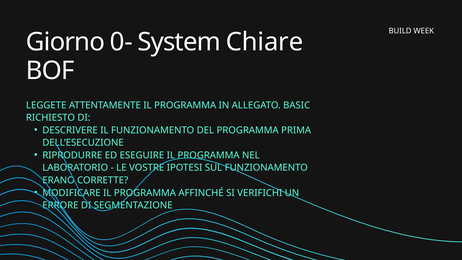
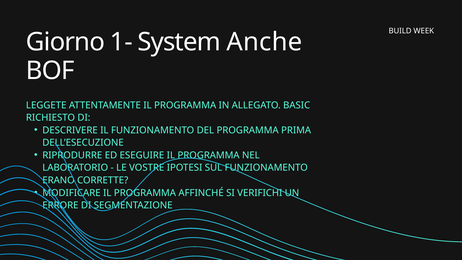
0-: 0- -> 1- (121, 42)
Chiare: Chiare -> Anche (264, 42)
